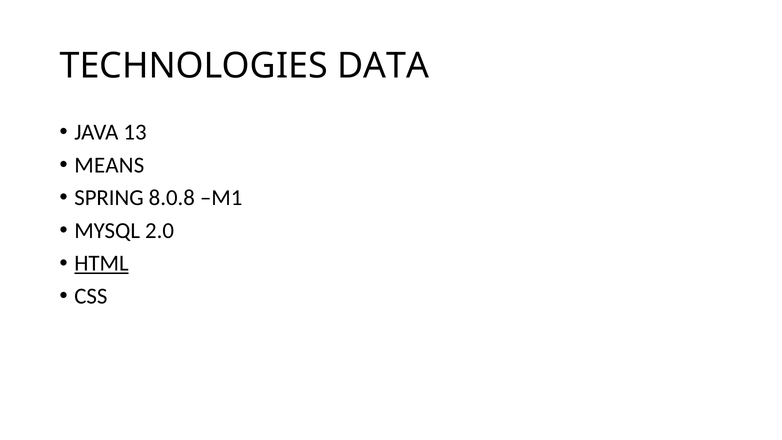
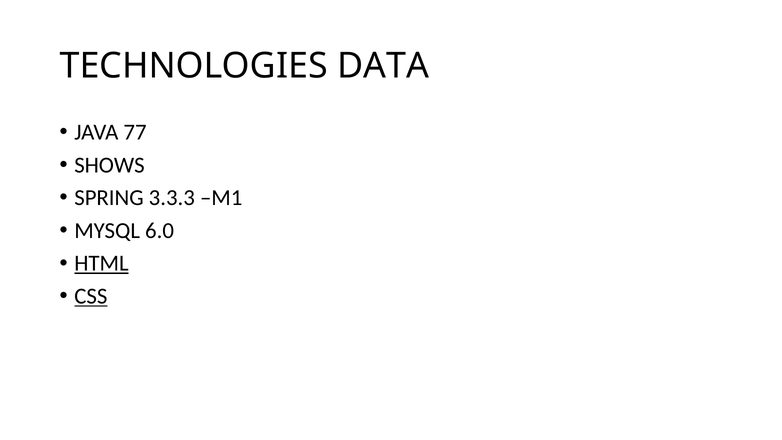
13: 13 -> 77 (135, 132)
MEANS: MEANS -> SHOWS (109, 165)
8.0.8: 8.0.8 -> 3.3.3 (172, 198)
2.0: 2.0 -> 6.0 (160, 231)
CSS underline: none -> present (91, 296)
